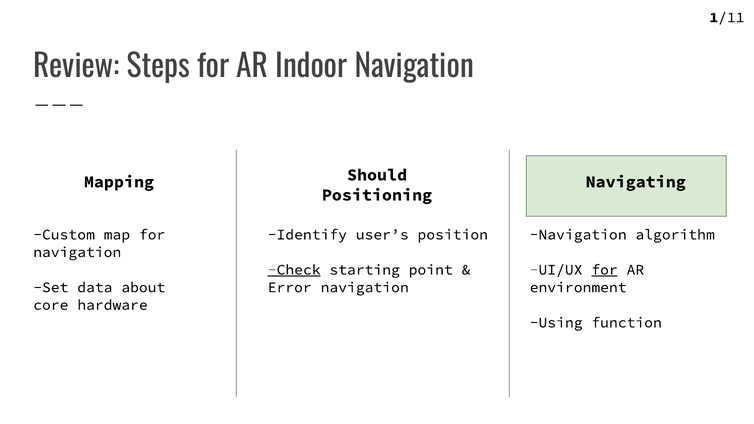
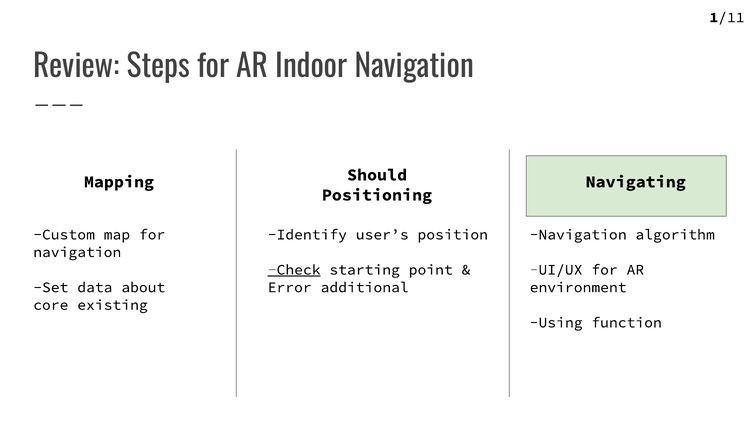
for underline: present -> none (605, 270)
Error navigation: navigation -> additional (365, 287)
hardware: hardware -> existing (112, 305)
